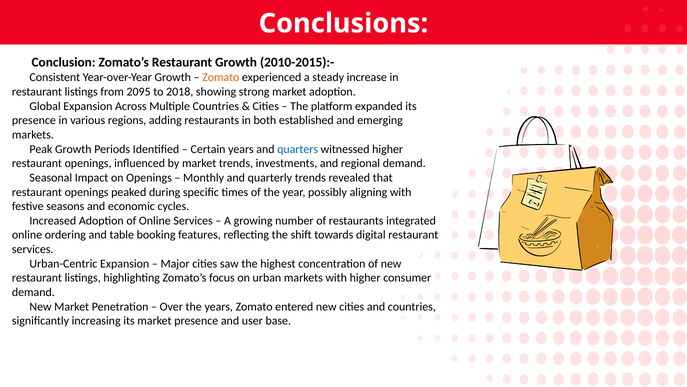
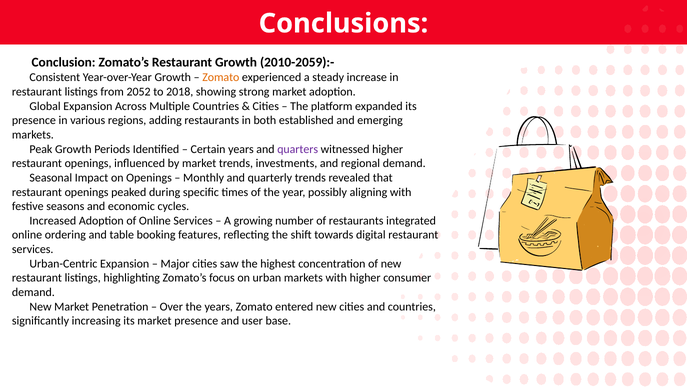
2010-2015):-: 2010-2015):- -> 2010-2059):- (297, 62)
2095: 2095 -> 2052 (139, 92)
quarters colour: blue -> purple (298, 149)
